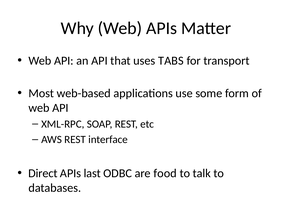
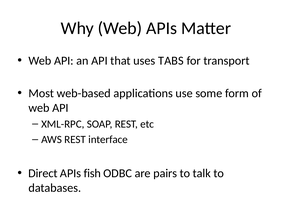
last: last -> fish (92, 173)
food: food -> pairs (165, 173)
